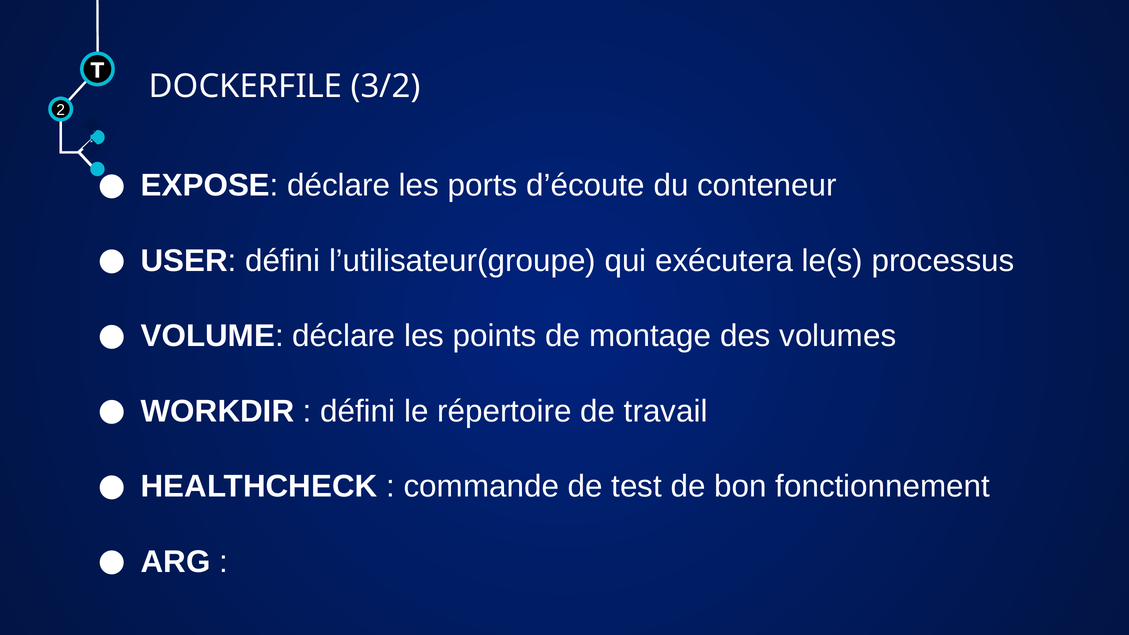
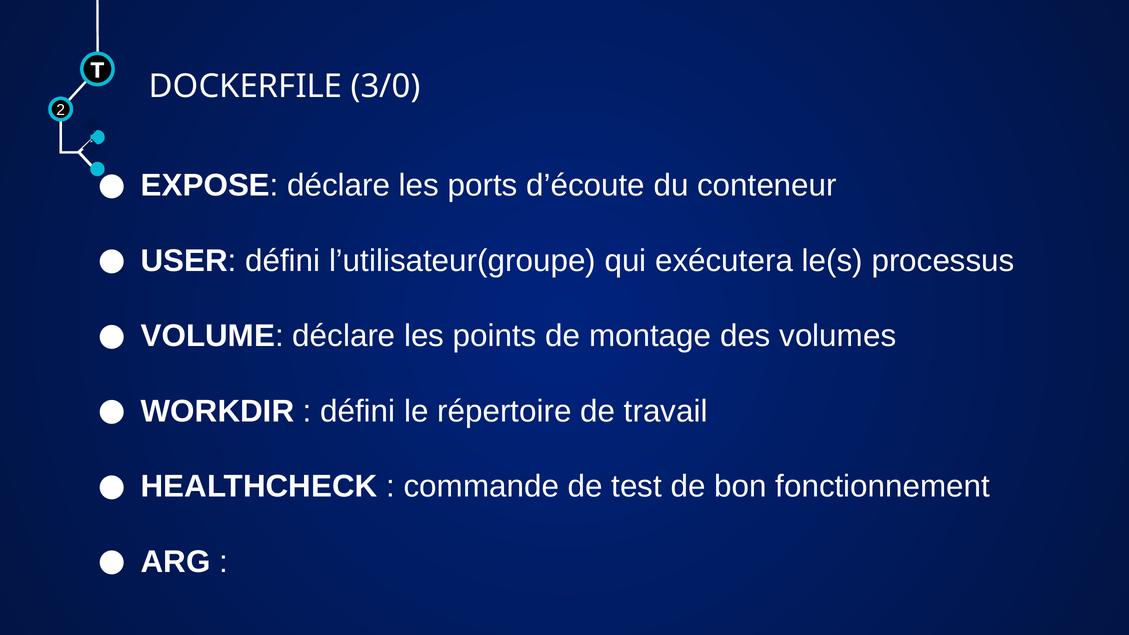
3/2: 3/2 -> 3/0 (386, 86)
